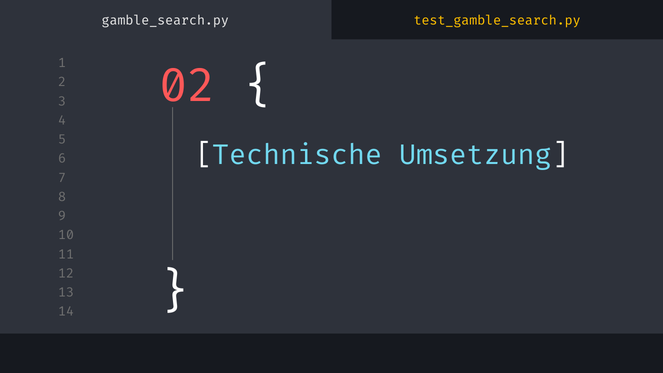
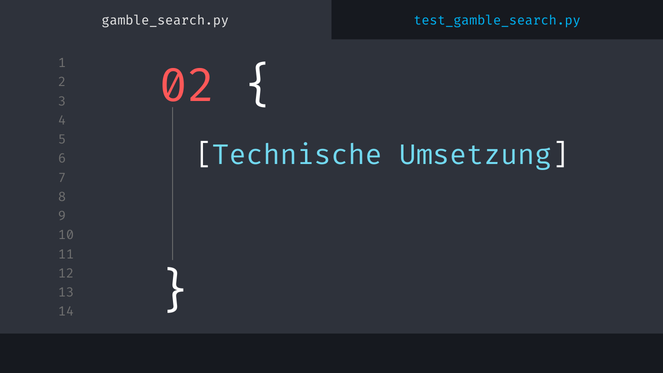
test_gamble_search.py colour: yellow -> light blue (497, 20)
